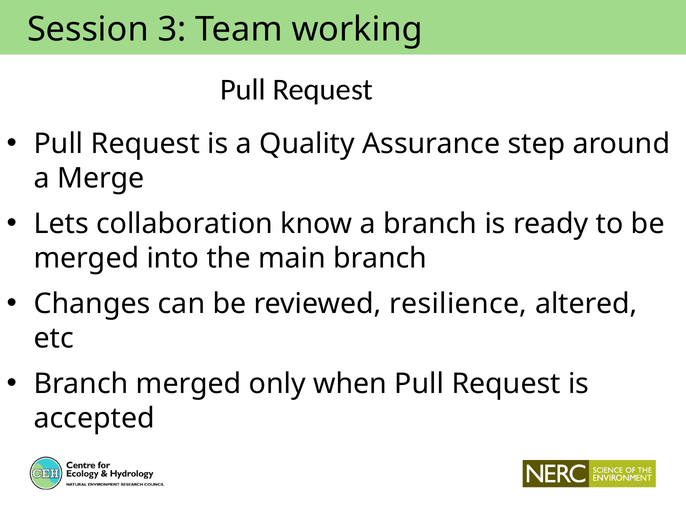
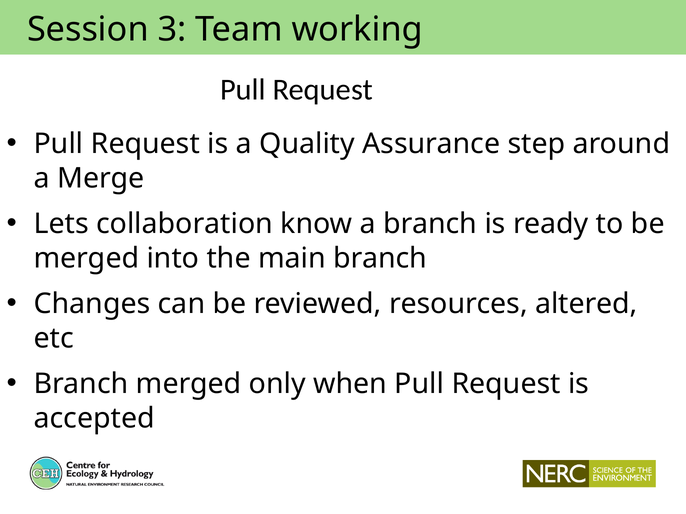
resilience: resilience -> resources (458, 304)
